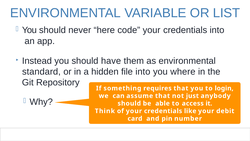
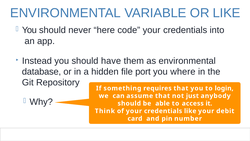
OR LIST: LIST -> LIKE (227, 13)
standard: standard -> database (41, 72)
file into: into -> port (143, 72)
